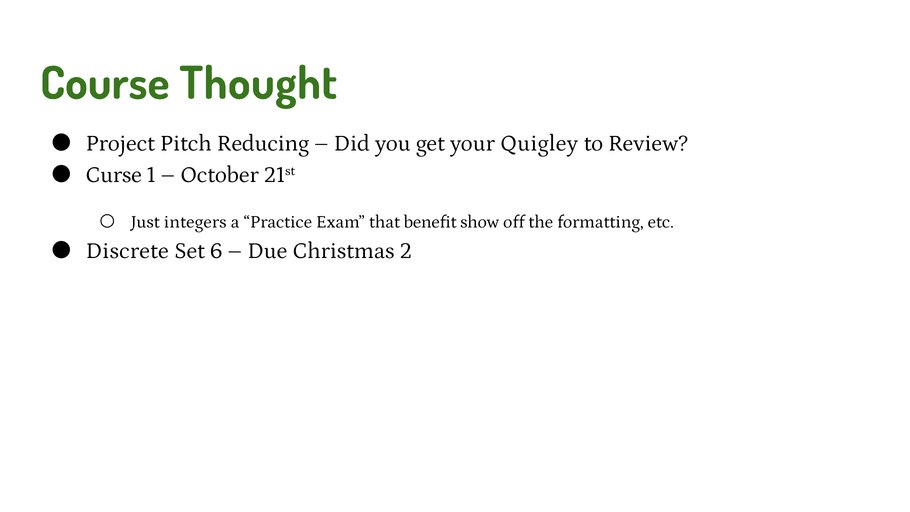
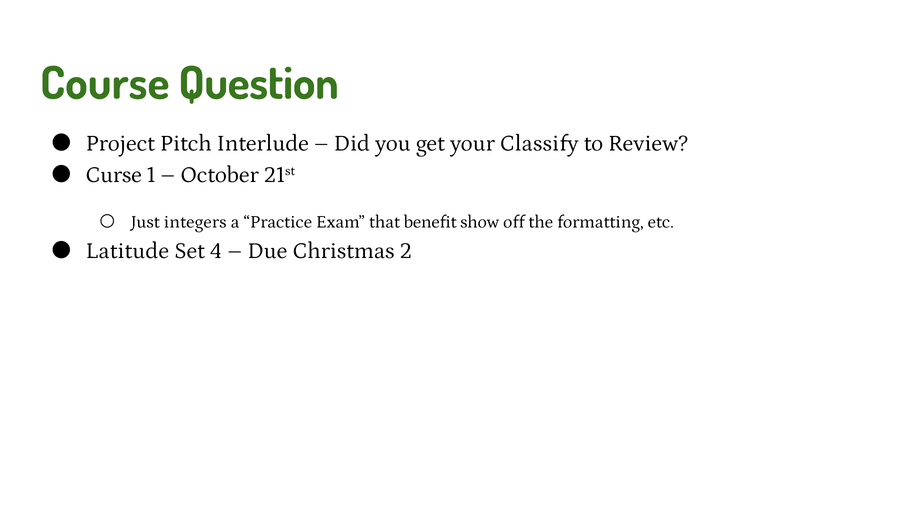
Thought: Thought -> Question (259, 84)
Reducing: Reducing -> Interlude (263, 143)
Quigley: Quigley -> Classify (539, 143)
Discrete: Discrete -> Latitude (127, 250)
6: 6 -> 4 (216, 250)
